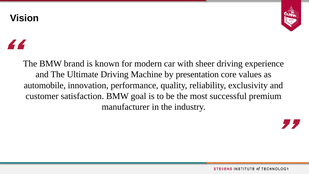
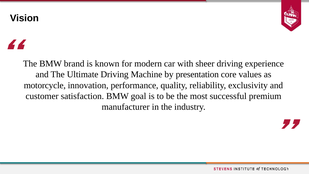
automobile: automobile -> motorcycle (45, 85)
